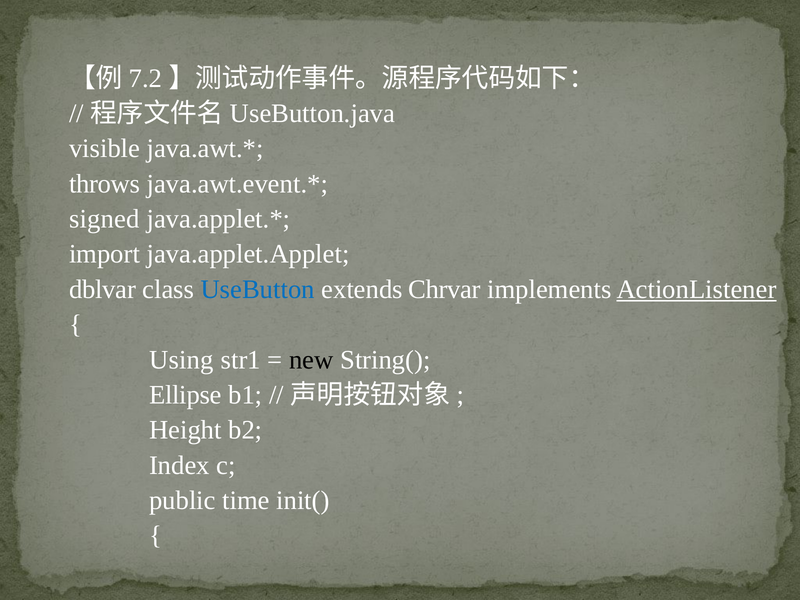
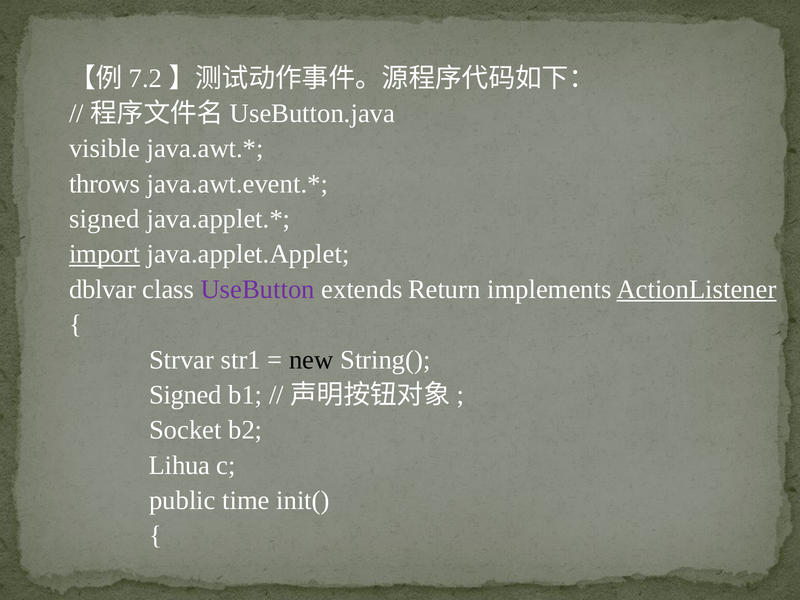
import underline: none -> present (105, 254)
UseButton colour: blue -> purple (258, 289)
Chrvar: Chrvar -> Return (444, 289)
Using: Using -> Strvar (182, 360)
Ellipse: Ellipse -> Signed (185, 395)
Height: Height -> Socket (185, 430)
Index: Index -> Lihua (179, 465)
